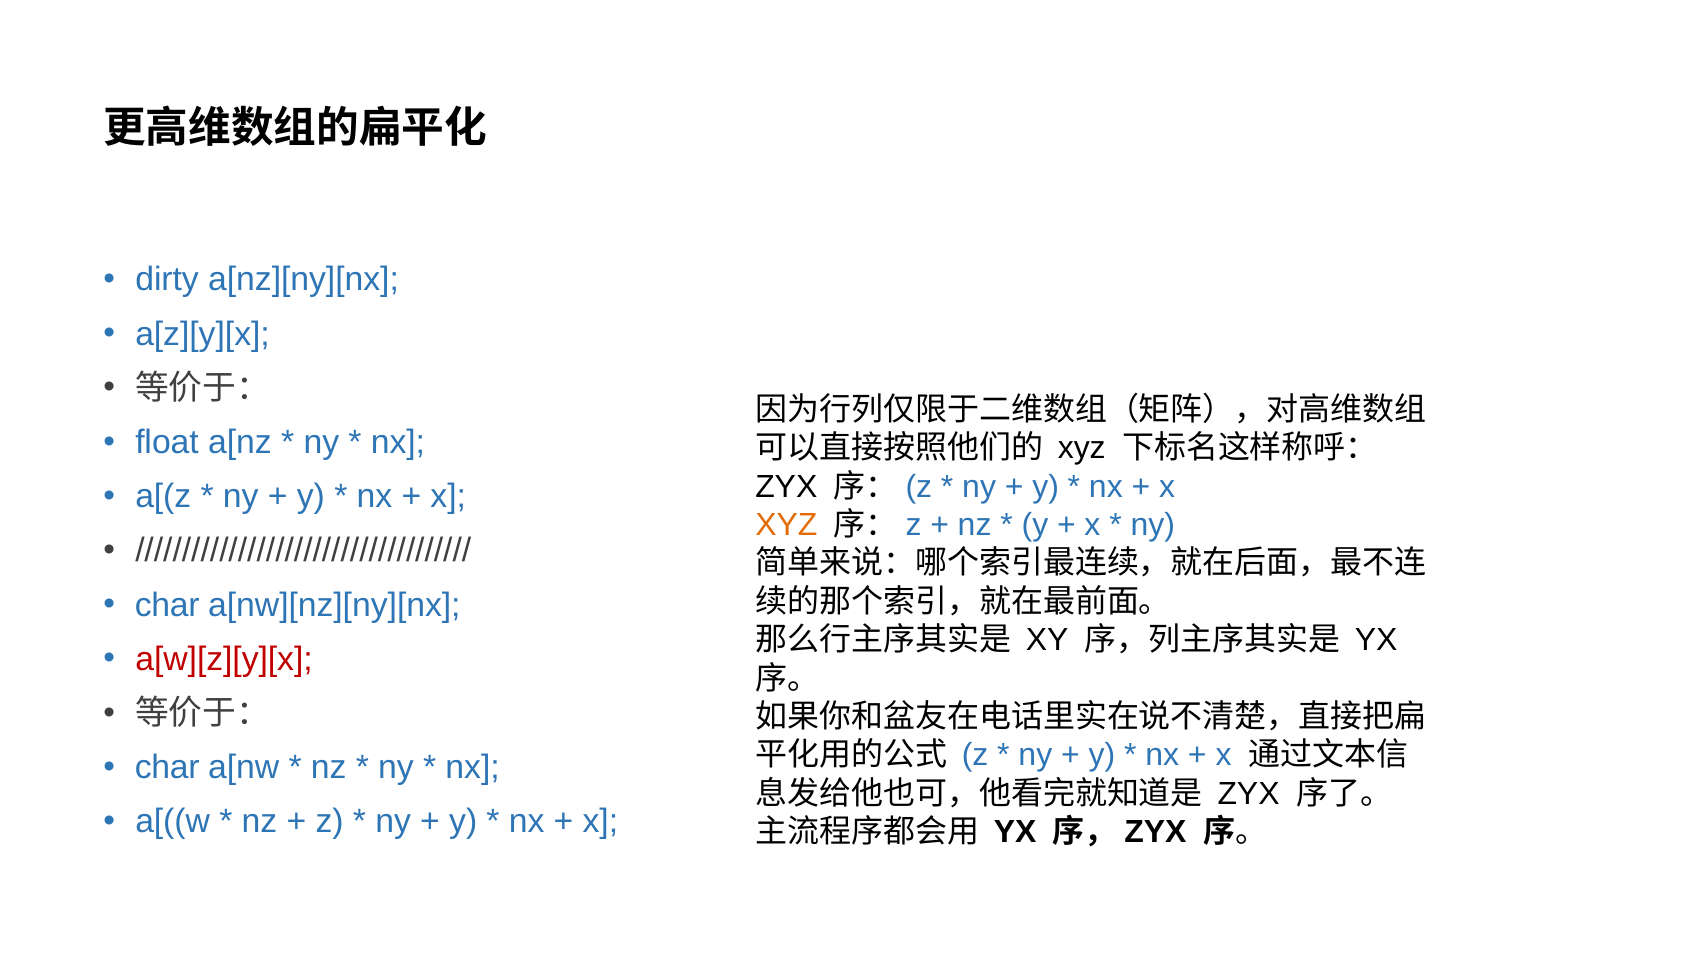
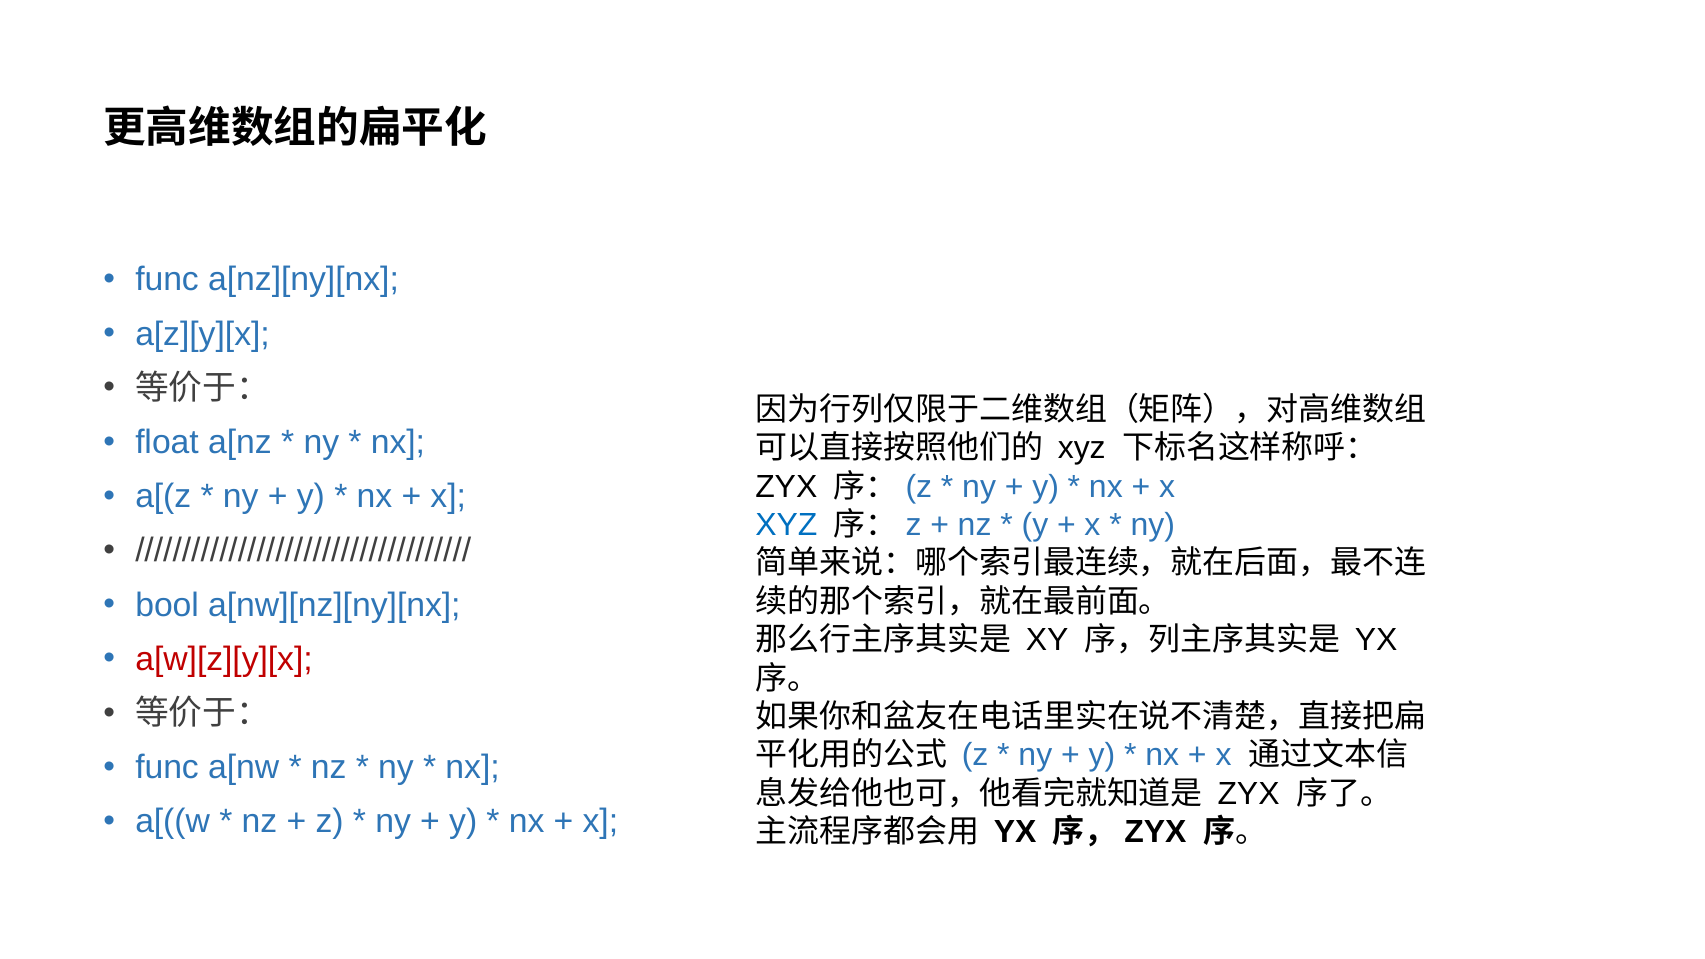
dirty: dirty -> func (167, 280)
XYZ colour: orange -> blue (786, 525)
char: char -> bool (167, 605)
char: char -> func (167, 768)
